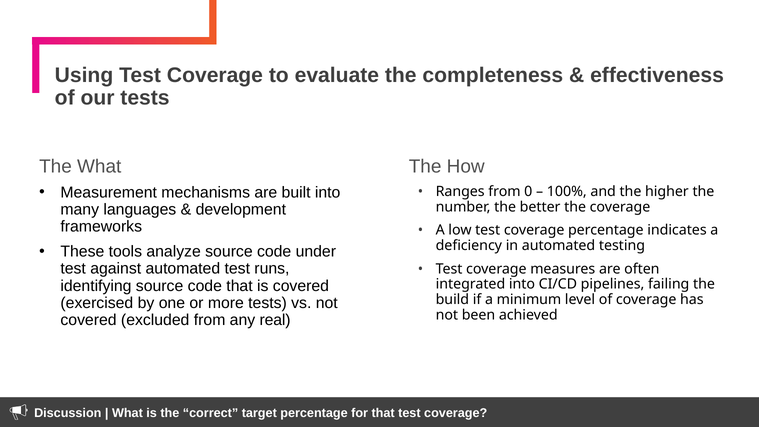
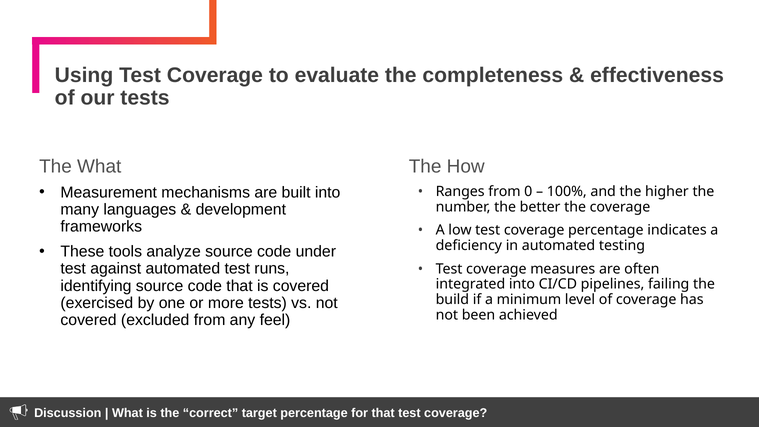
real: real -> feel (275, 320)
